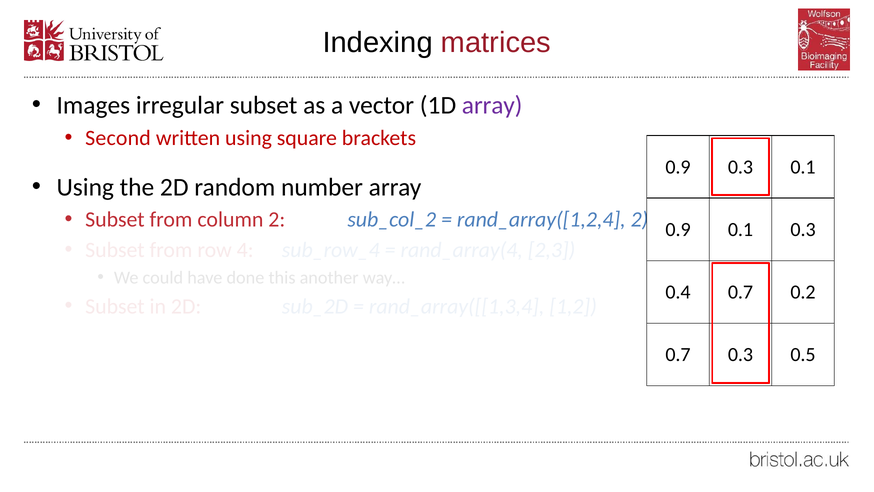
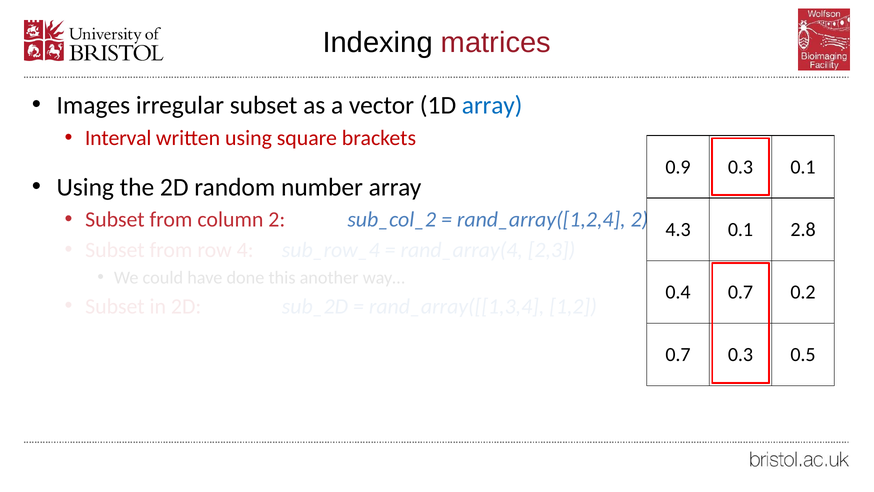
array colour: purple -> blue (492, 105)
Second: Second -> Interval (118, 138)
0.9: 0.9 -> 4.3 (678, 229)
0.1 0.3: 0.3 -> 2.8 (803, 229)
